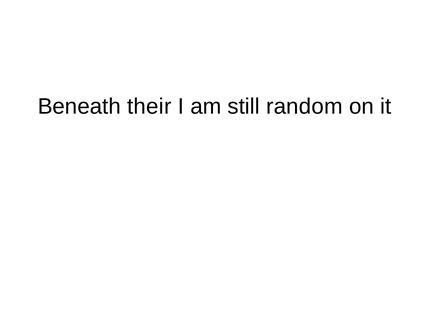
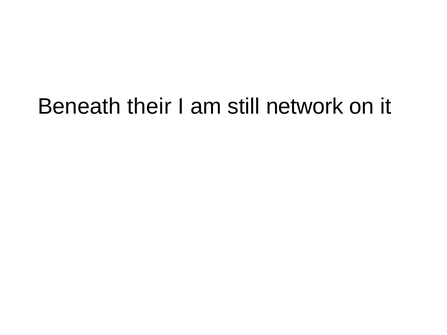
random: random -> network (305, 106)
